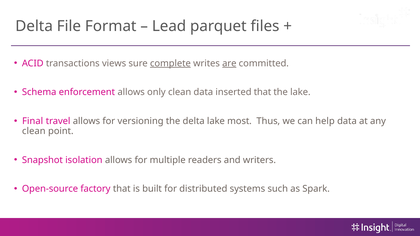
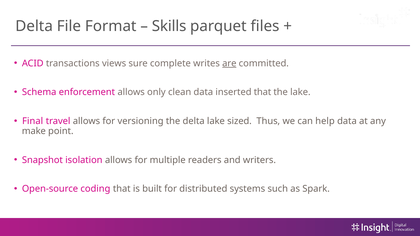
Lead: Lead -> Skills (169, 26)
complete underline: present -> none (170, 63)
most: most -> sized (239, 121)
clean: clean -> make (34, 131)
factory: factory -> coding (95, 189)
